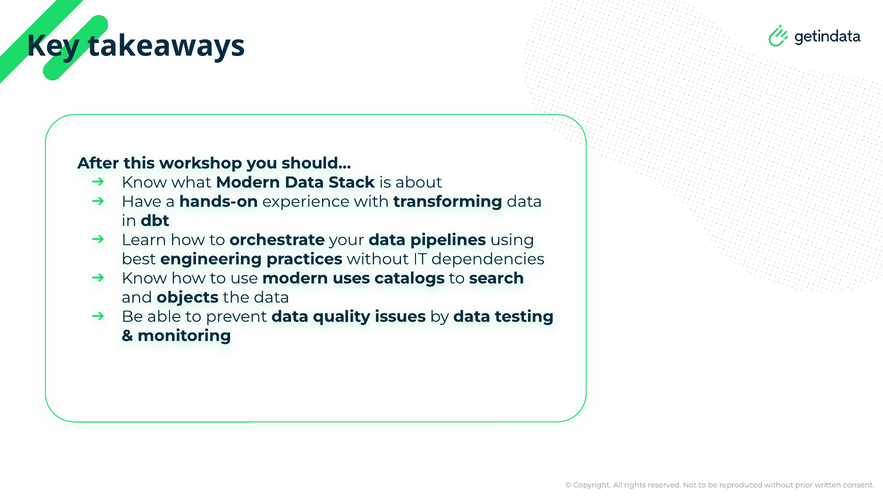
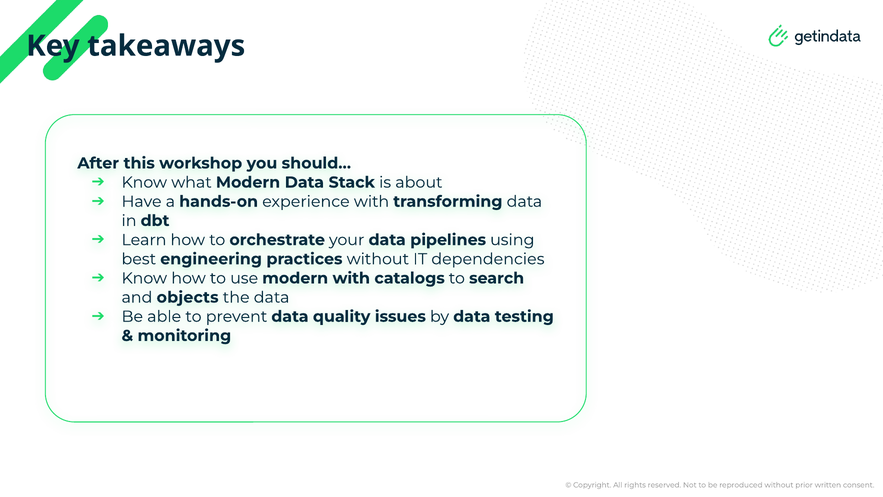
modern uses: uses -> with (351, 278)
